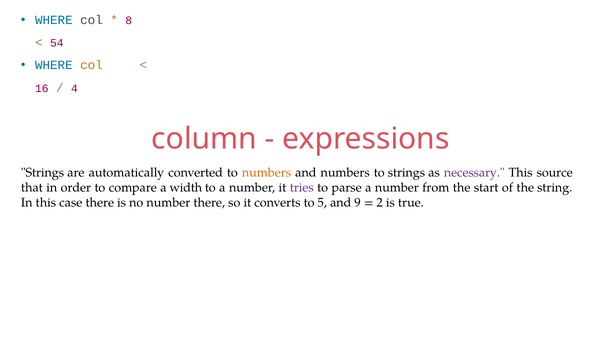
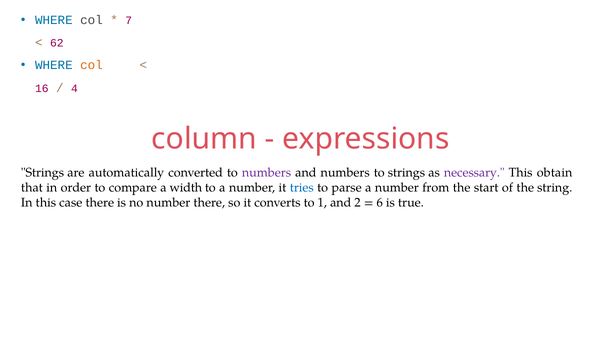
8: 8 -> 7 (129, 21)
54: 54 -> 62 (57, 43)
numbers colour: orange -> purple (267, 173)
source: source -> obtain (555, 173)
tries colour: purple -> blue (302, 188)
5: 5 -> 1 (322, 203)
9: 9 -> 2 (358, 203)
2: 2 -> 6 (380, 203)
